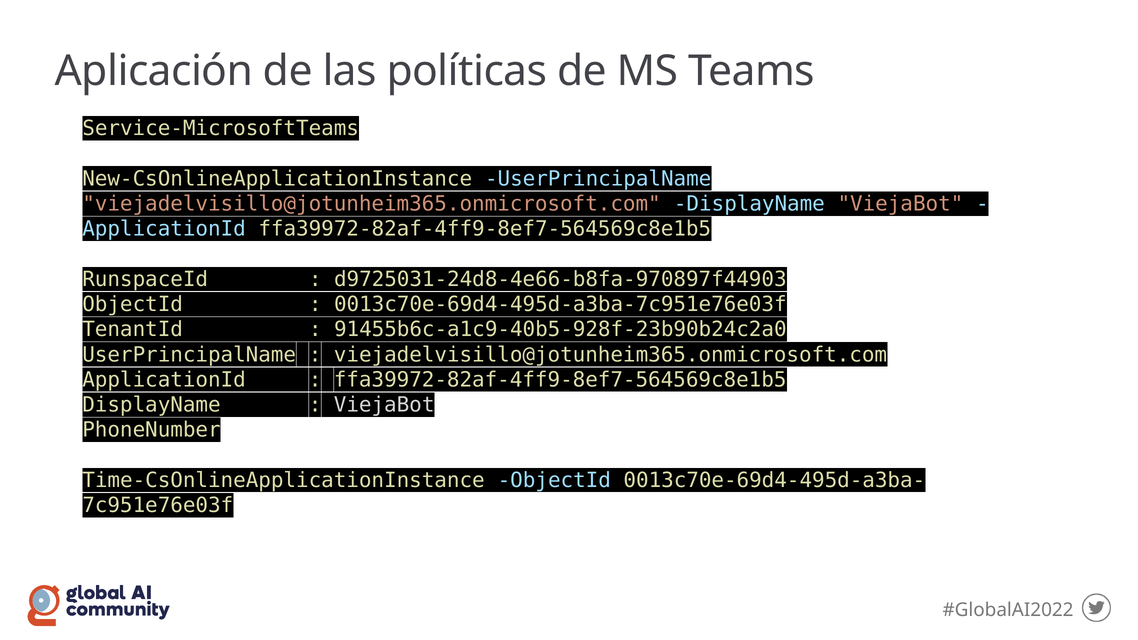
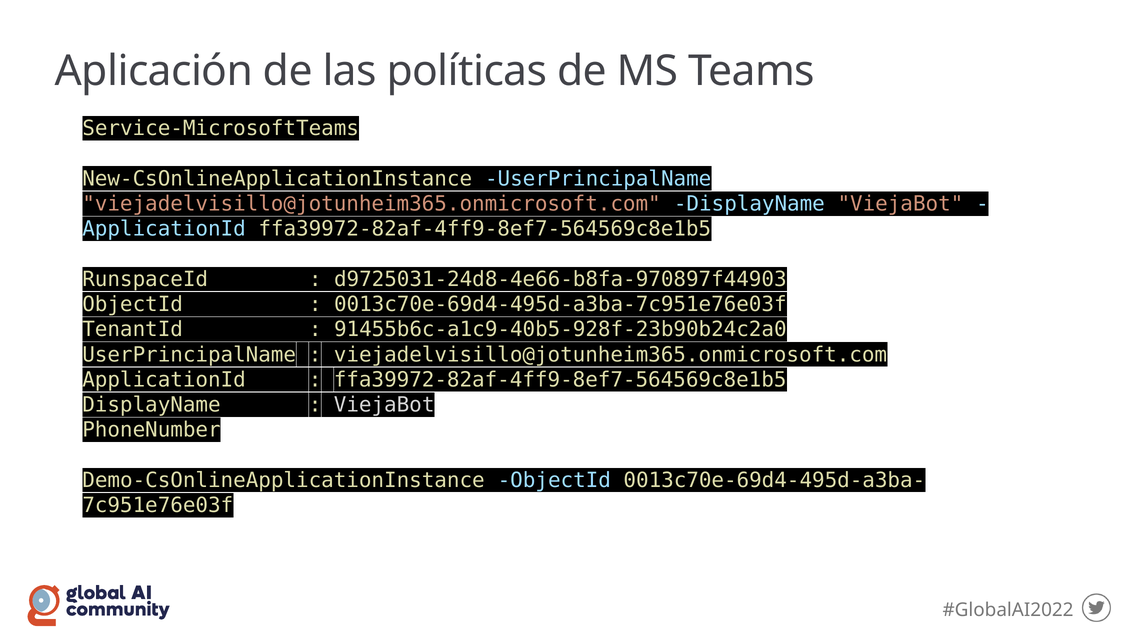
Time-CsOnlineApplicationInstance: Time-CsOnlineApplicationInstance -> Demo-CsOnlineApplicationInstance (284, 480)
